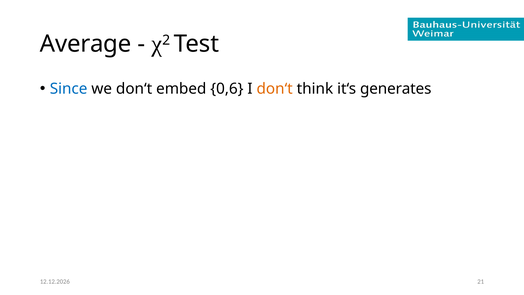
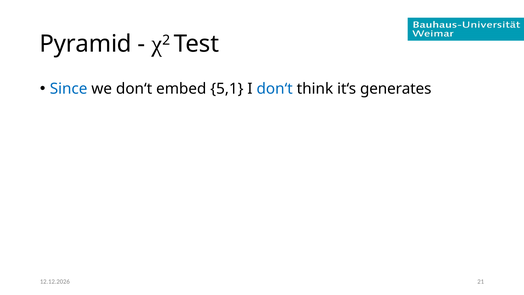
Average: Average -> Pyramid (86, 44)
0,6: 0,6 -> 5,1 (227, 89)
don‘t colour: orange -> blue (275, 89)
